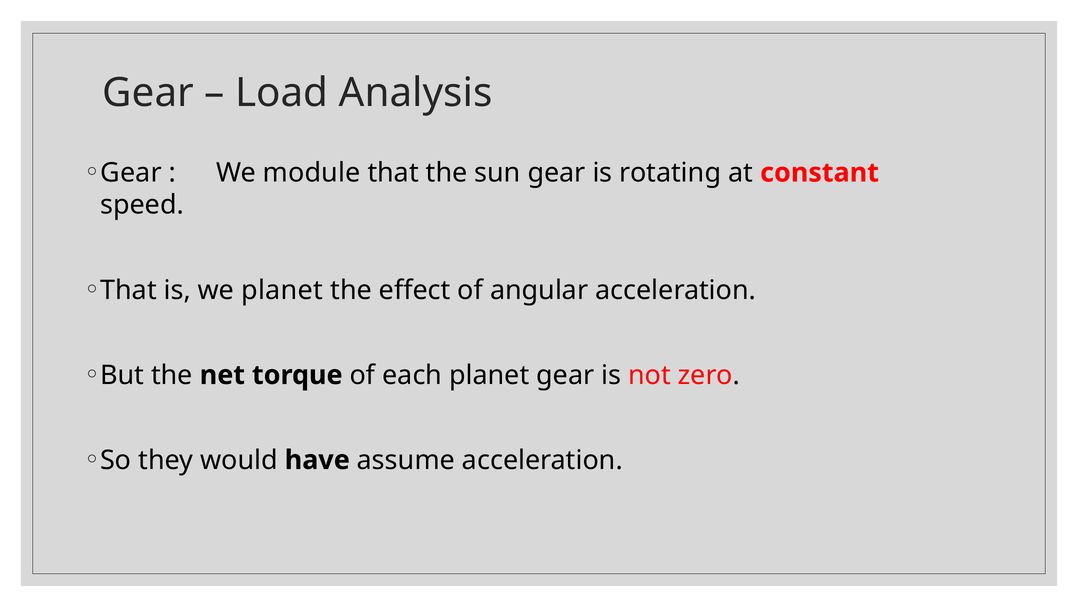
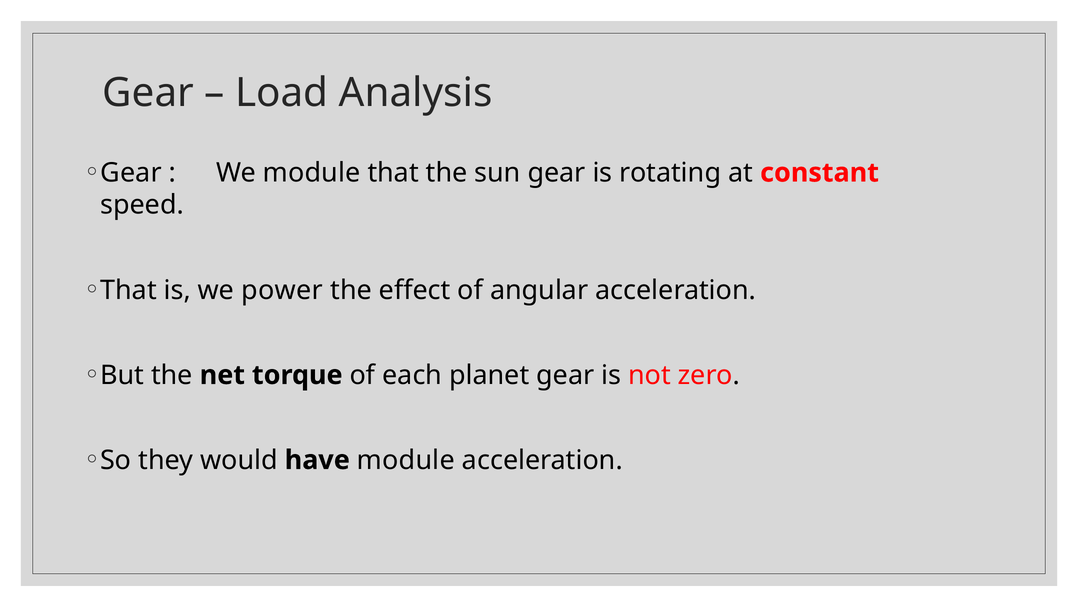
we planet: planet -> power (282, 290)
have assume: assume -> module (406, 460)
